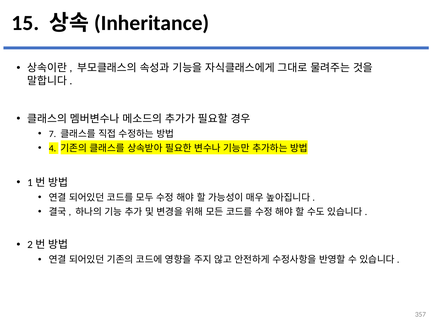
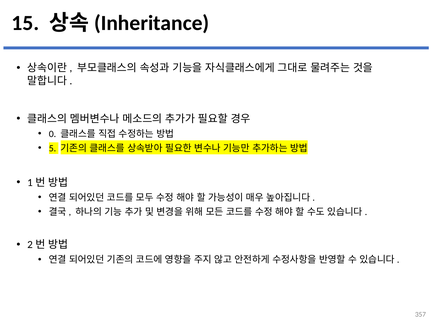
7: 7 -> 0 (52, 134)
4: 4 -> 5 (52, 148)
